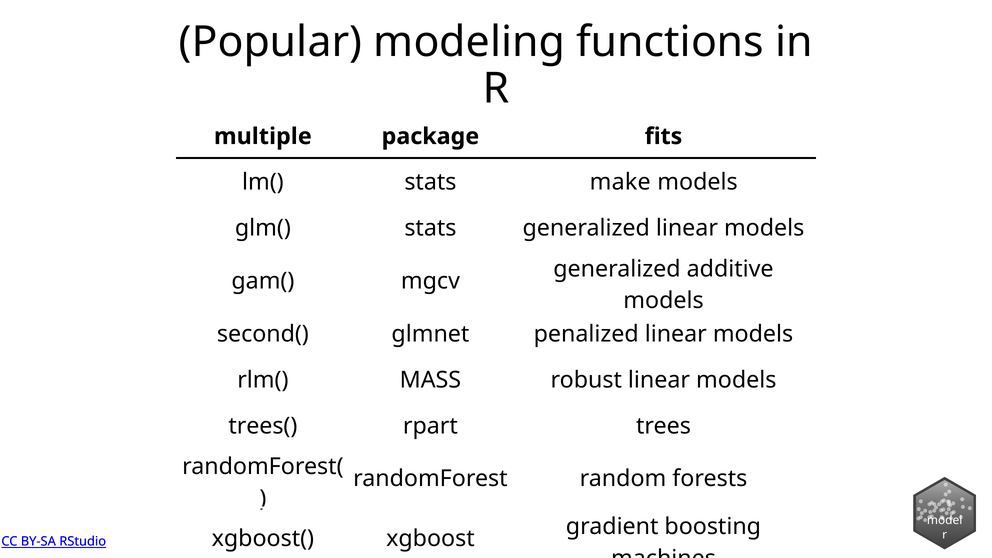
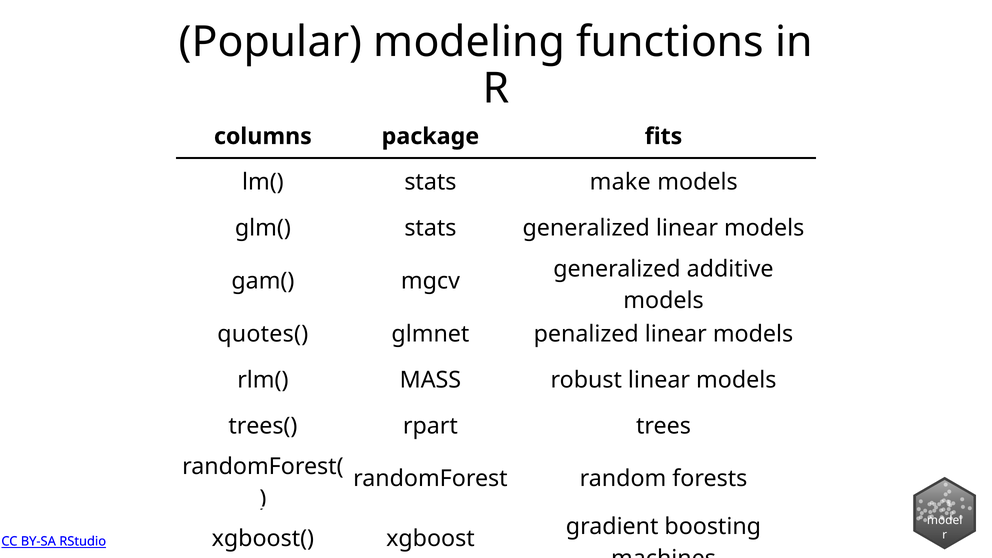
multiple: multiple -> columns (263, 136)
second(: second( -> quotes( (263, 334)
